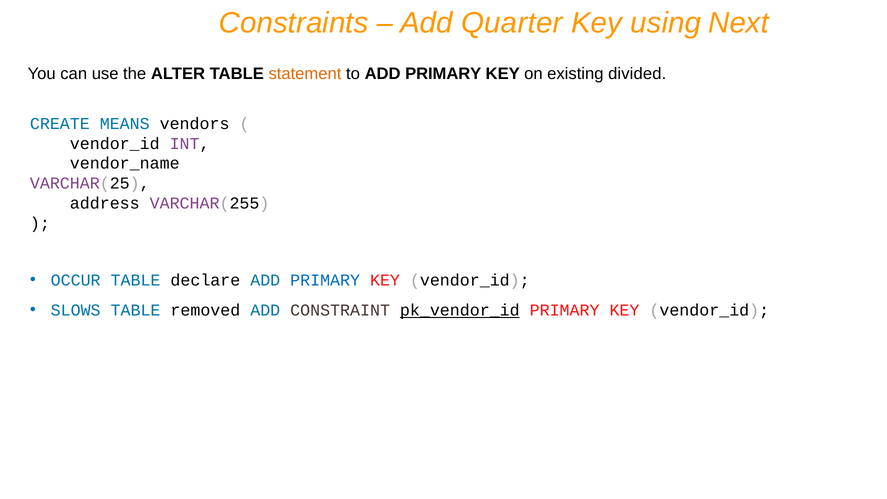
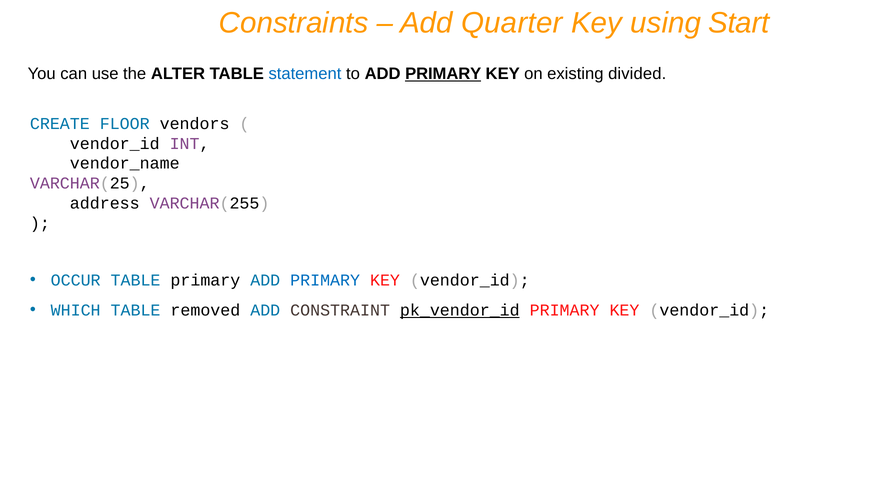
Next: Next -> Start (739, 23)
statement colour: orange -> blue (305, 74)
PRIMARY underline: none -> present (443, 74)
MEANS: MEANS -> FLOOR (125, 124)
TABLE declare: declare -> primary (205, 280)
SLOWS: SLOWS -> WHICH (76, 310)
